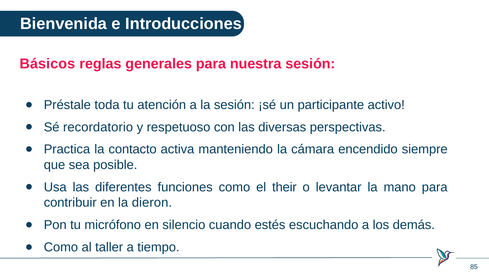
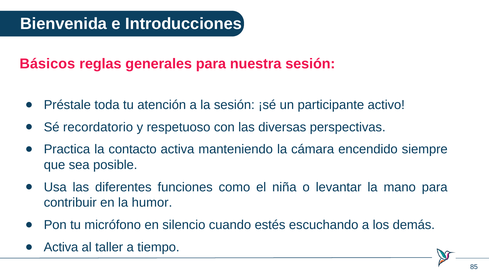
their: their -> niña (284, 187)
dieron: dieron -> humor (152, 203)
Como: Como -> Activa (61, 247)
